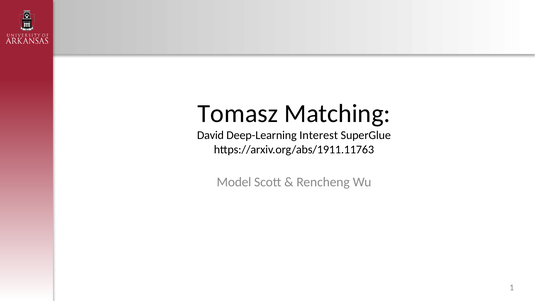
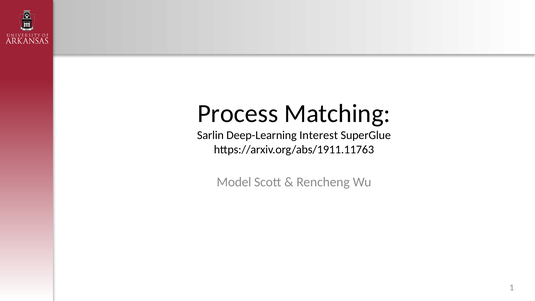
Tomasz: Tomasz -> Process (238, 114)
David: David -> Sarlin (210, 135)
